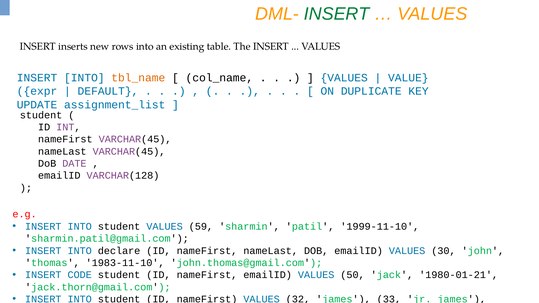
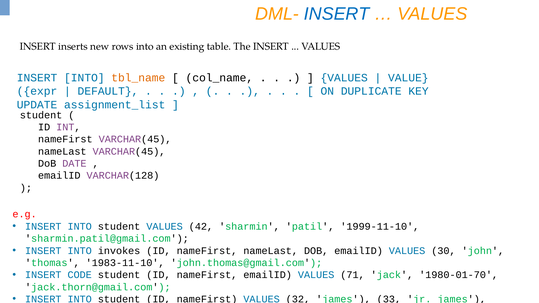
INSERT colour: green -> blue (337, 14)
59: 59 -> 42 (201, 227)
declare: declare -> invokes (119, 251)
50: 50 -> 71 (353, 275)
1980-01-21: 1980-01-21 -> 1980-01-70 (459, 275)
